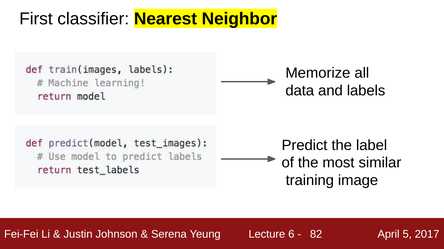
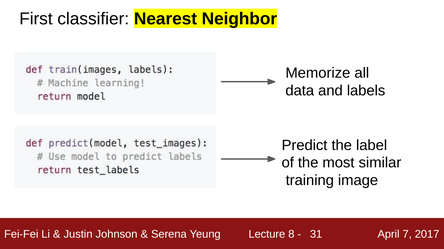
6: 6 -> 8 (291, 235)
82: 82 -> 31 (316, 235)
5: 5 -> 7 (407, 235)
